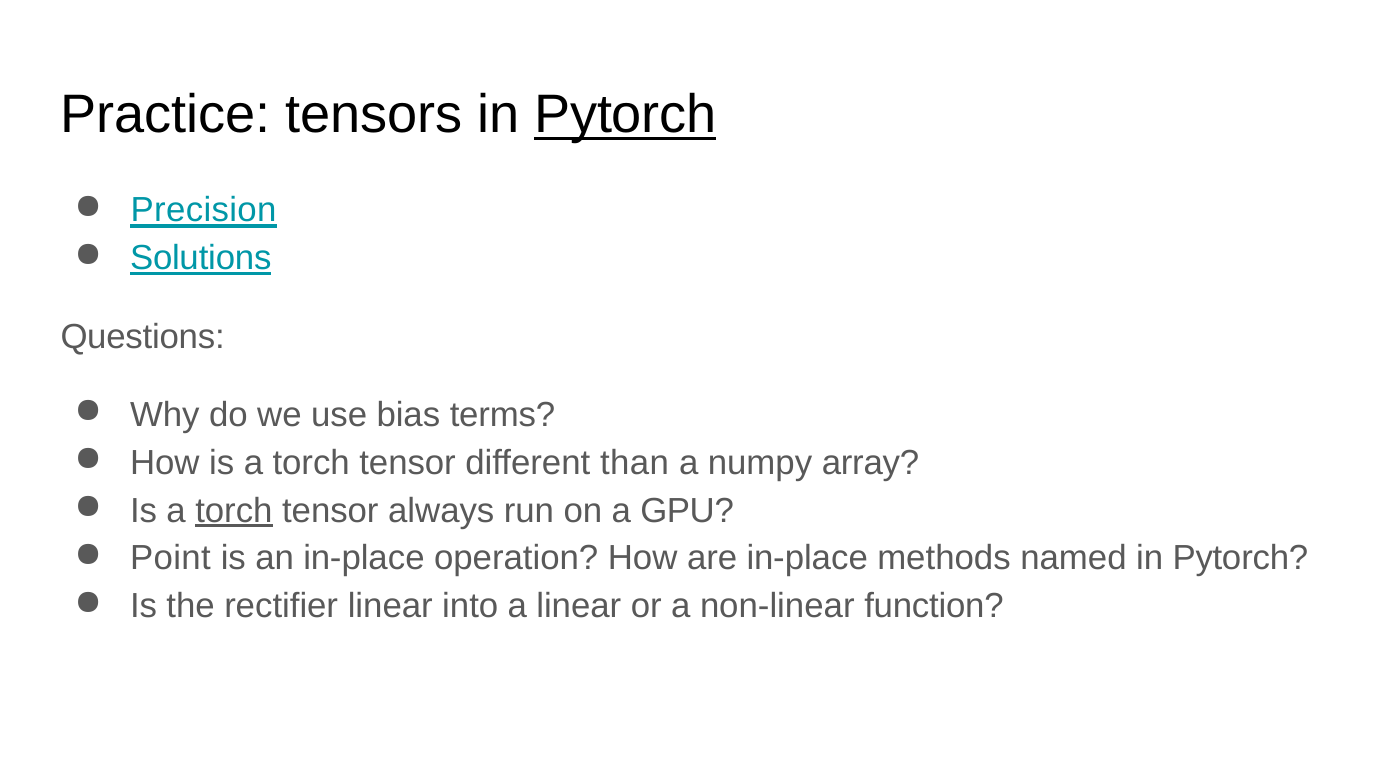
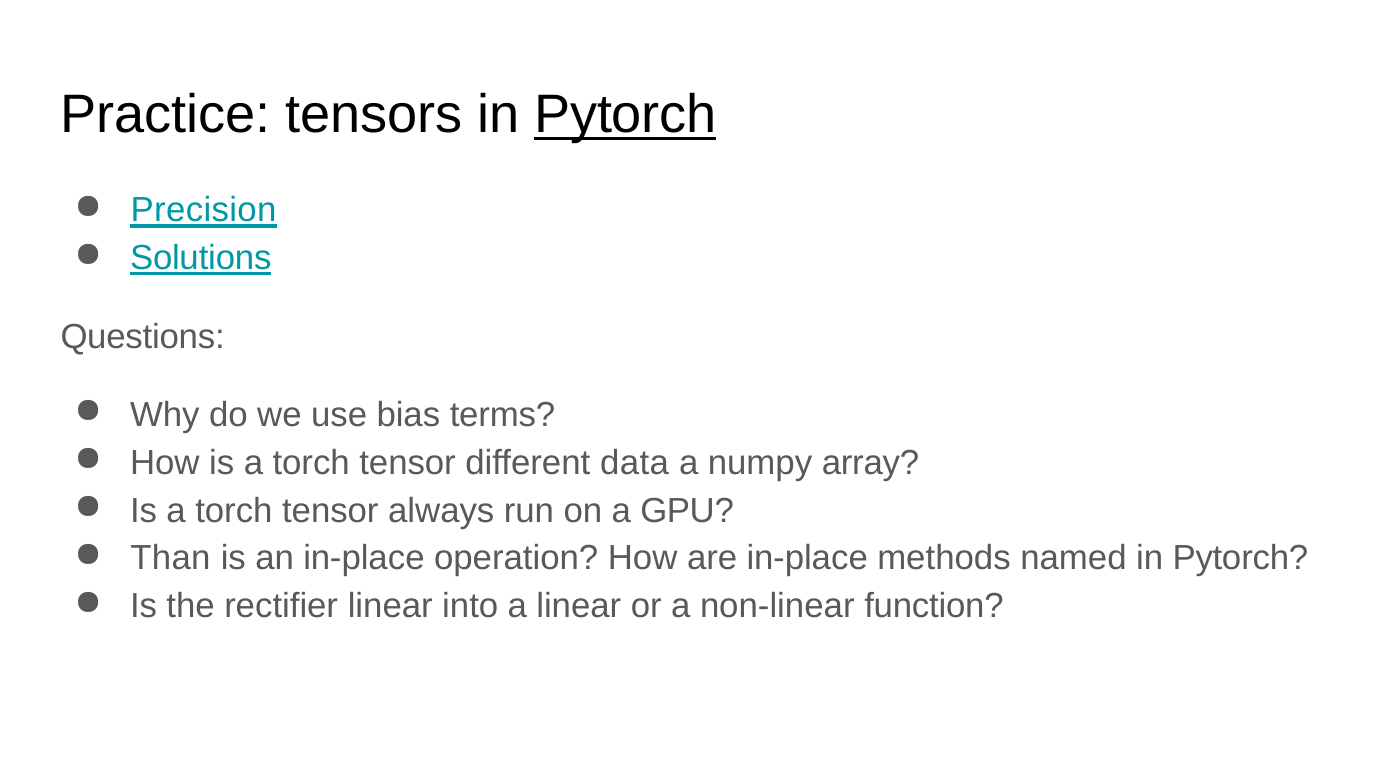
than: than -> data (635, 463)
torch underline: present -> none (234, 511)
Point: Point -> Than (170, 558)
